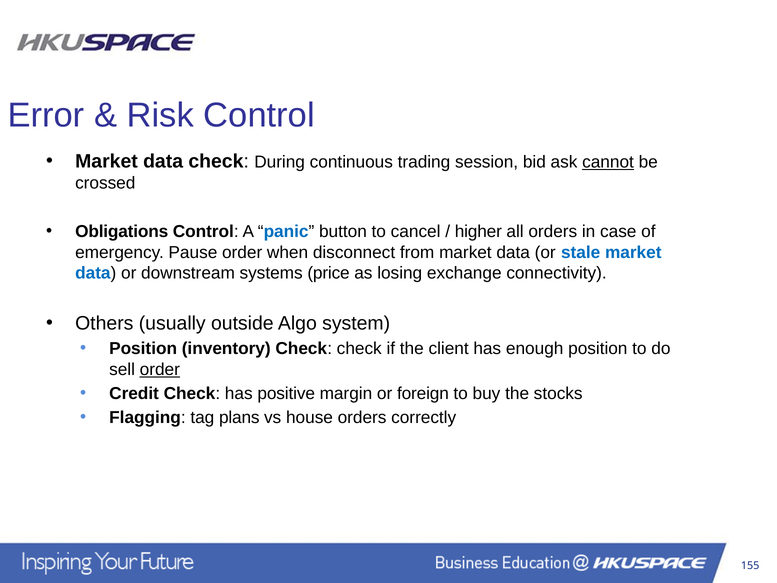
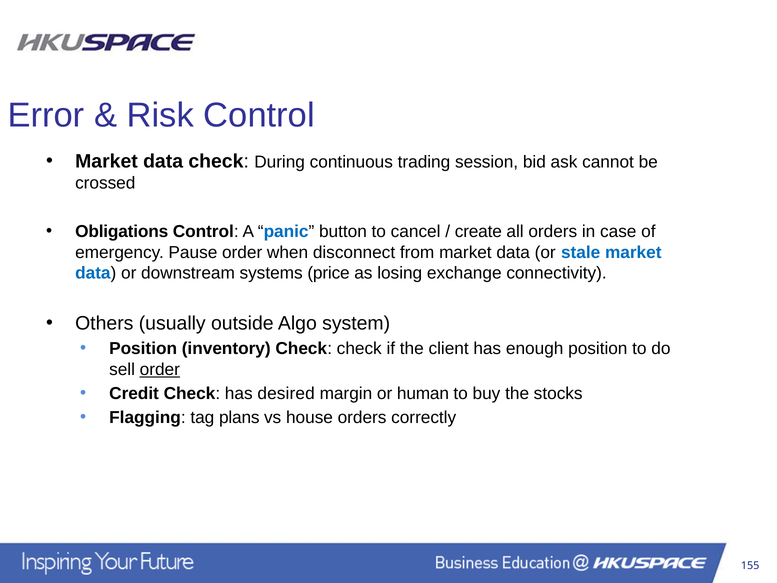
cannot underline: present -> none (608, 162)
higher: higher -> create (478, 232)
positive: positive -> desired (286, 393)
foreign: foreign -> human (423, 393)
